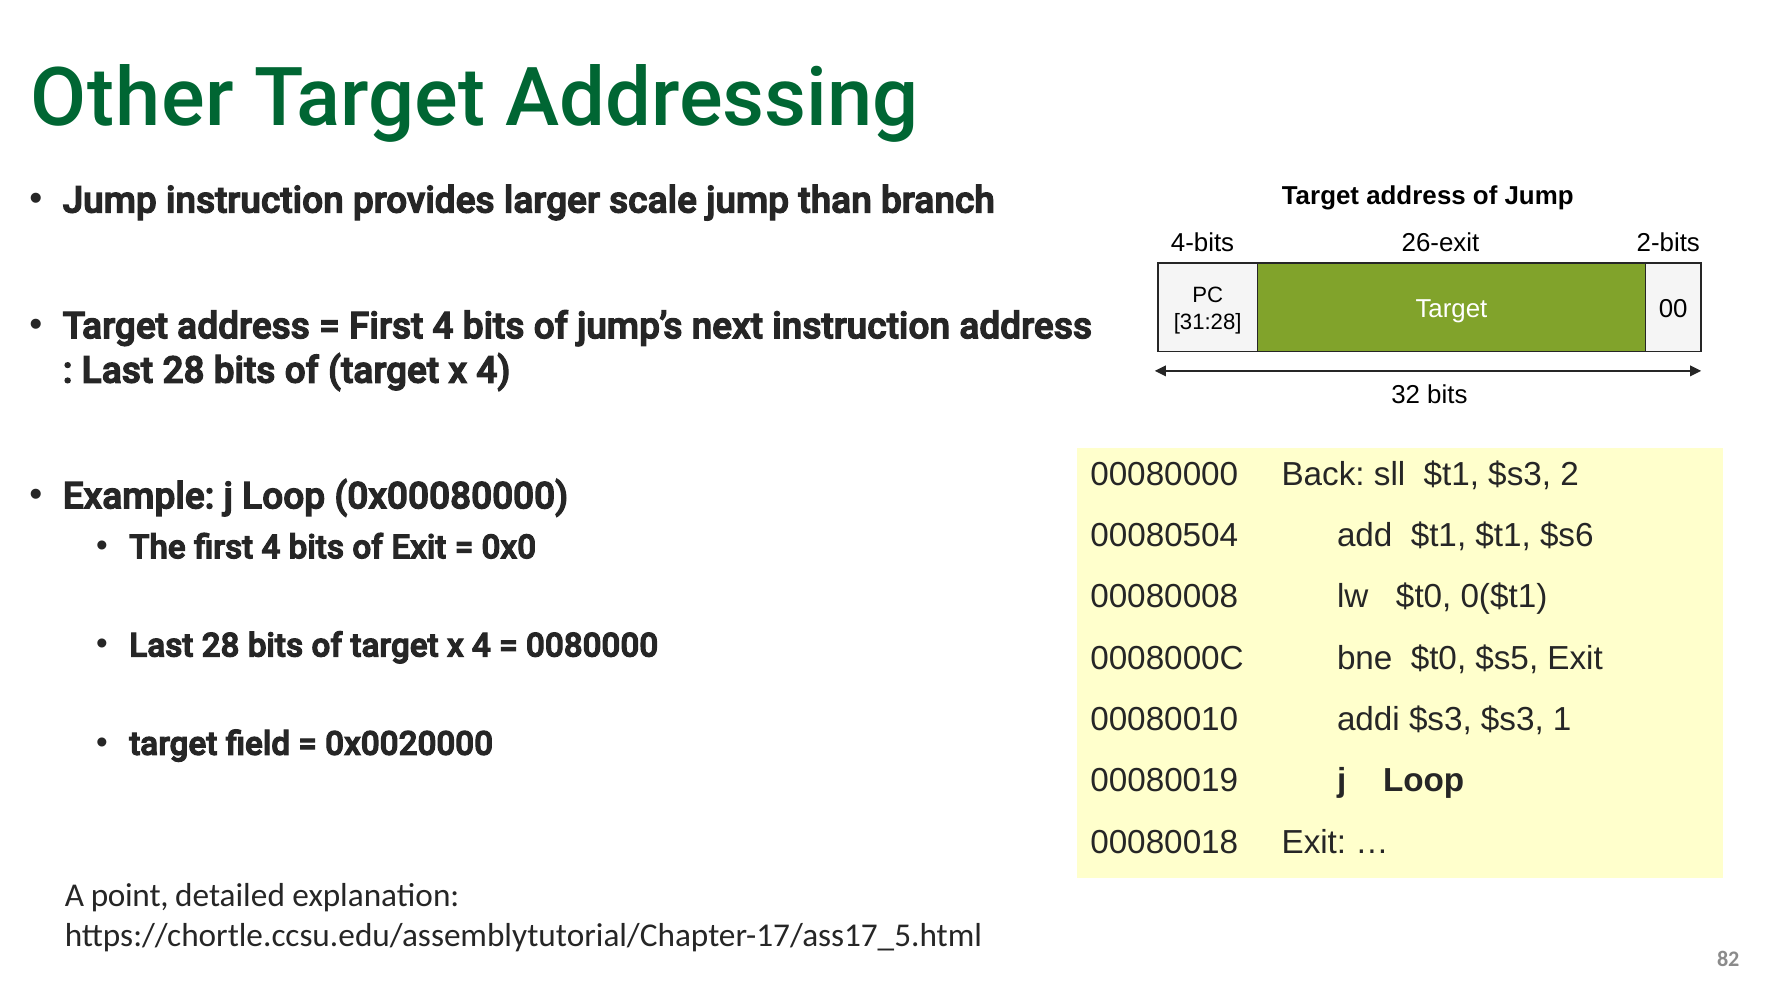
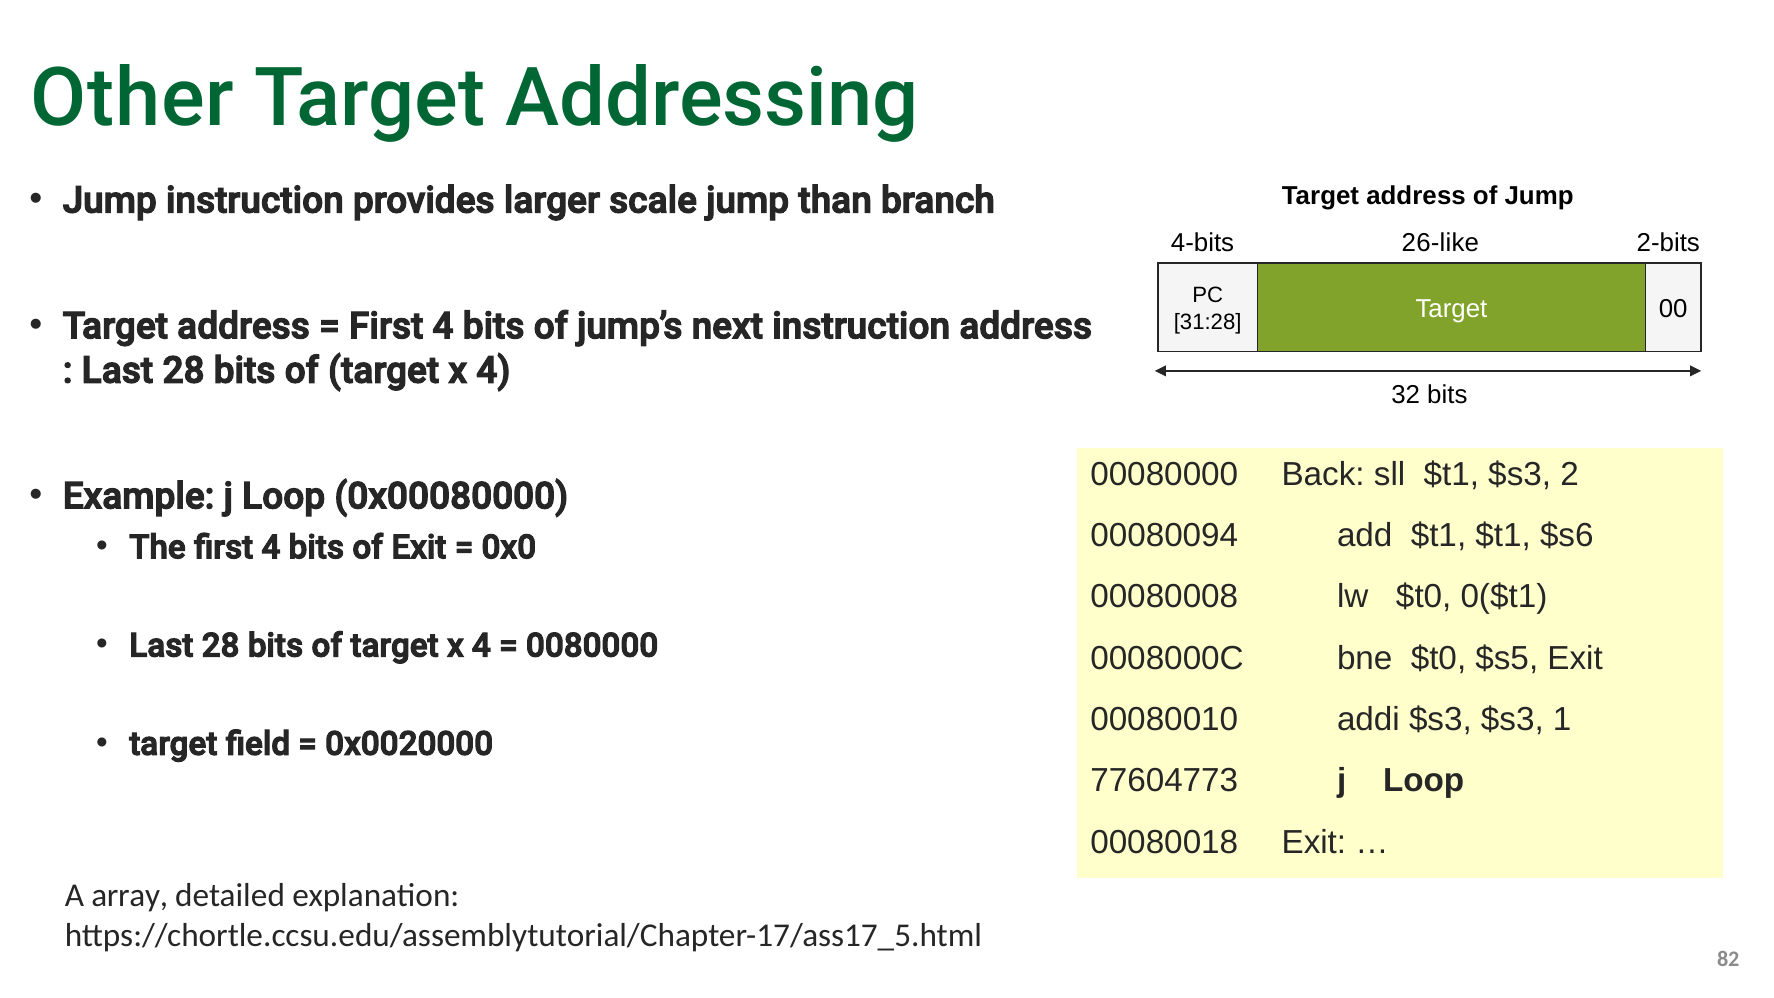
26-exit: 26-exit -> 26-like (1440, 243)
00080504: 00080504 -> 00080094 (1164, 535)
00080019: 00080019 -> 77604773 (1164, 781)
point: point -> array (130, 895)
